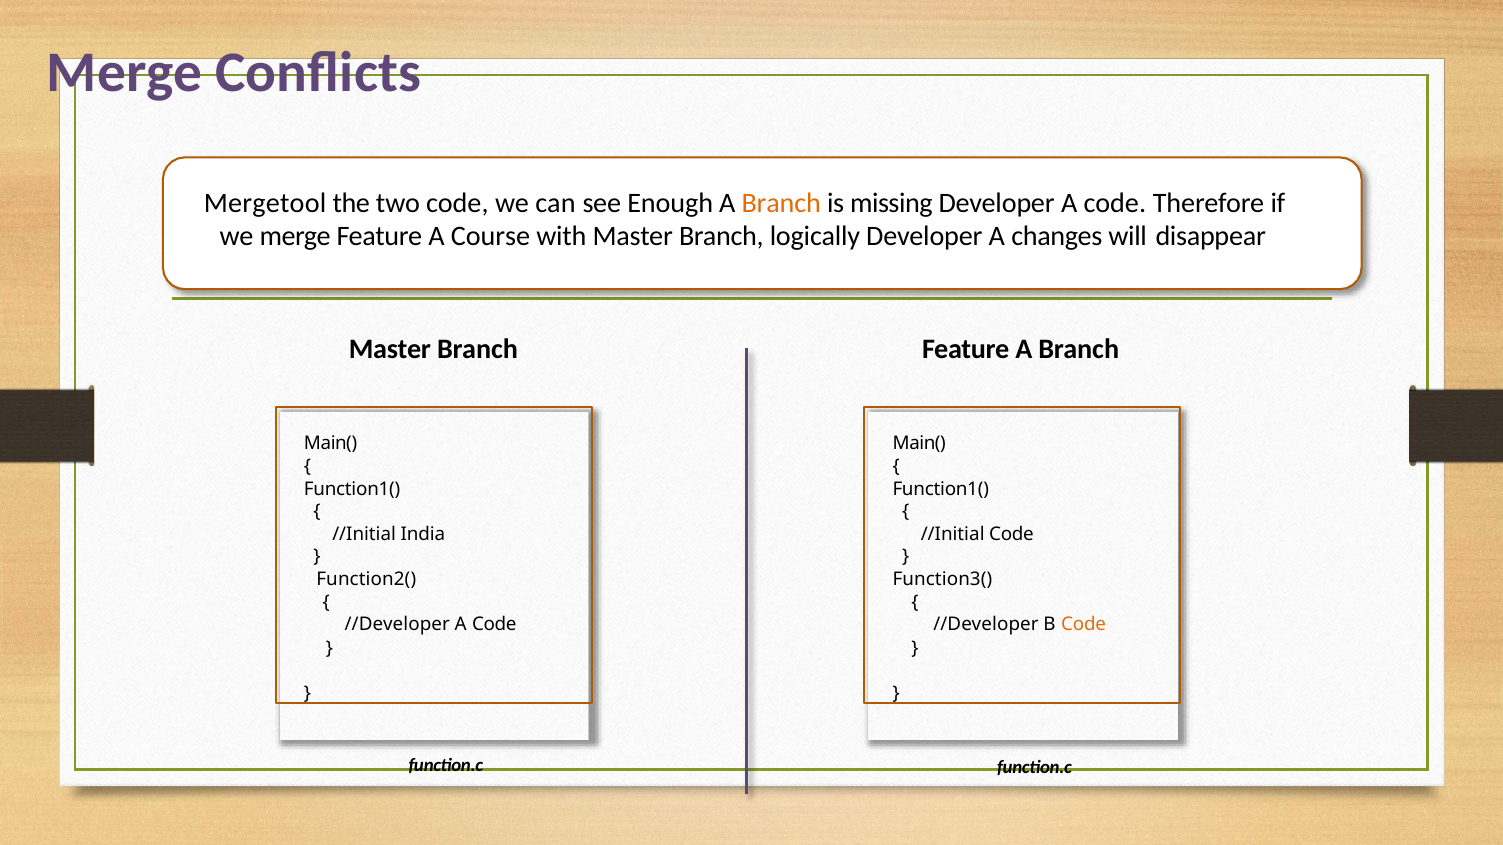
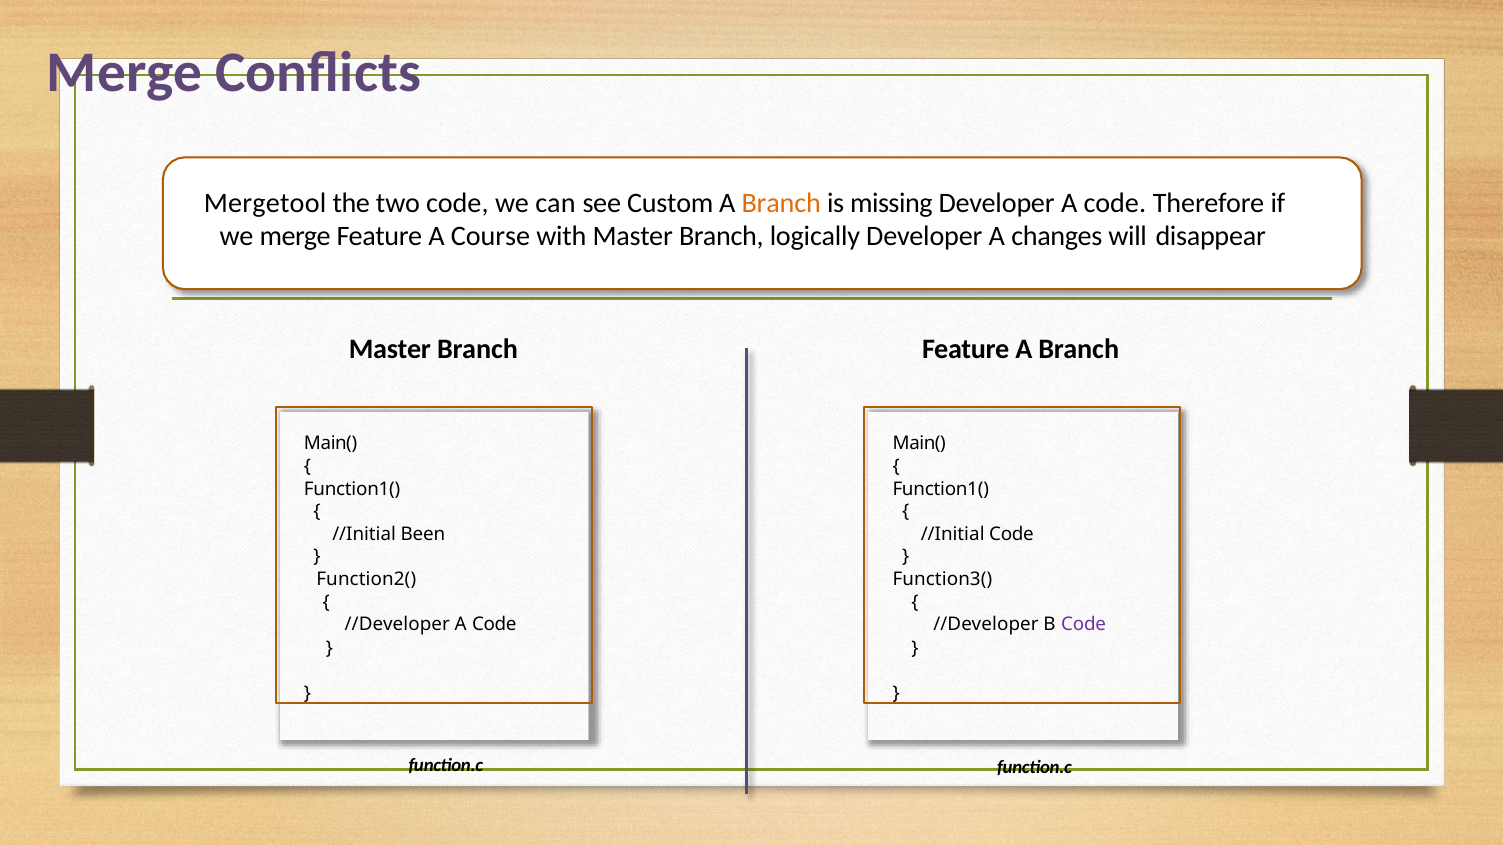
Enough: Enough -> Custom (670, 203)
India: India -> Been (423, 535)
Code colour: orange -> purple (1084, 625)
